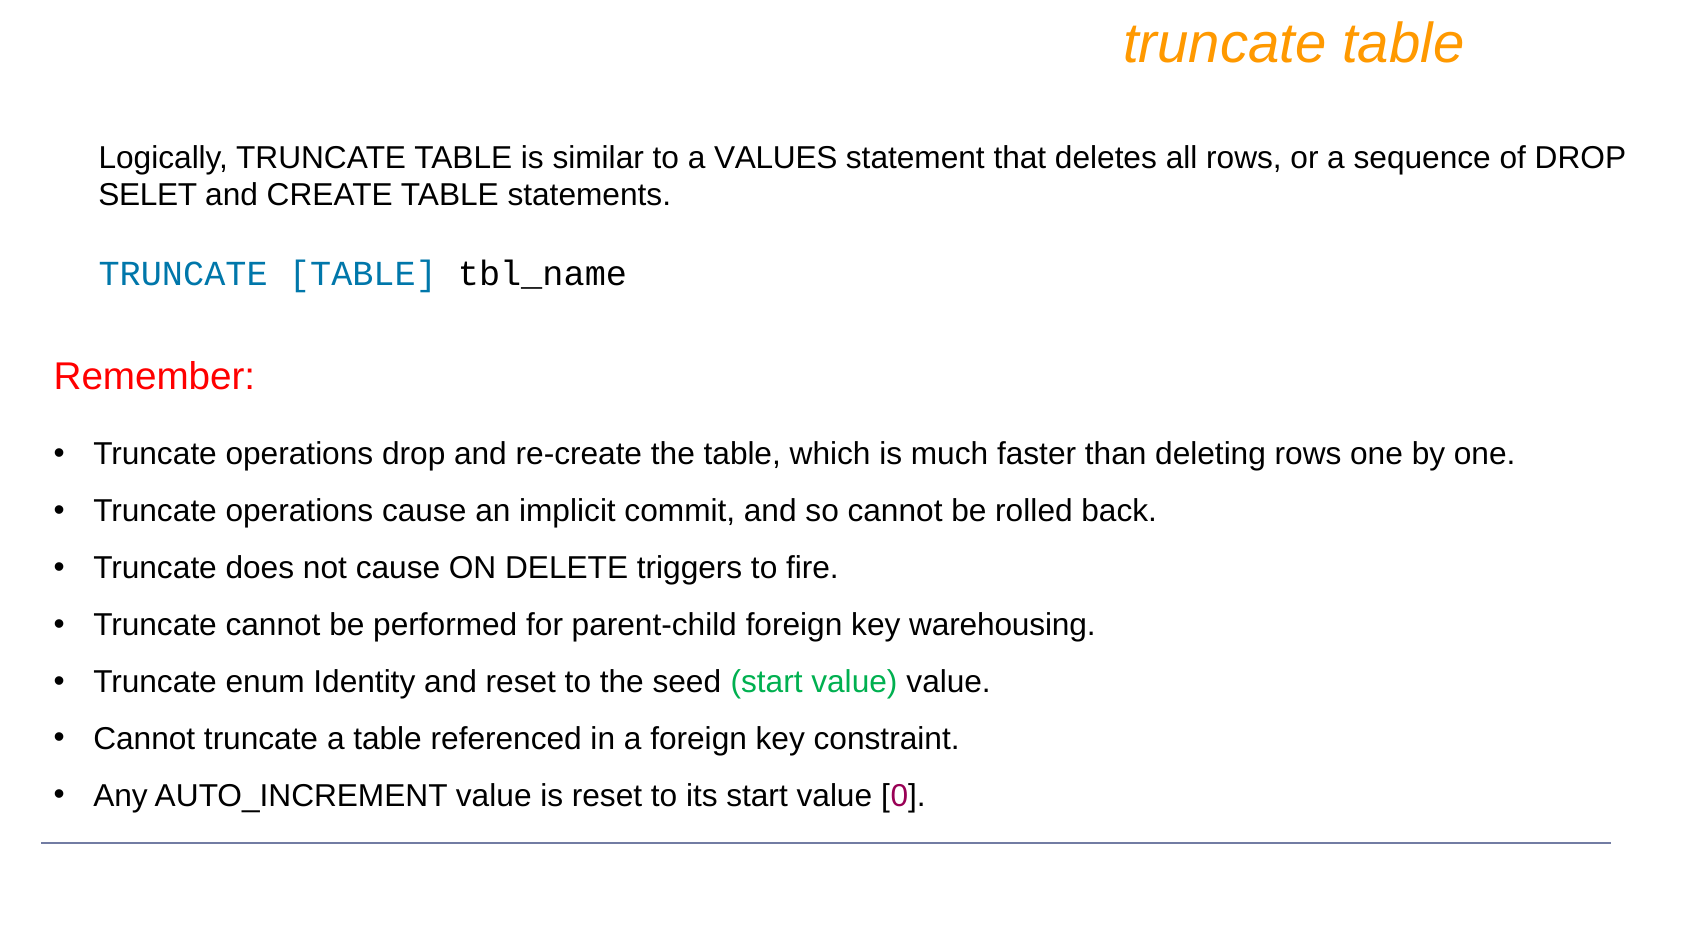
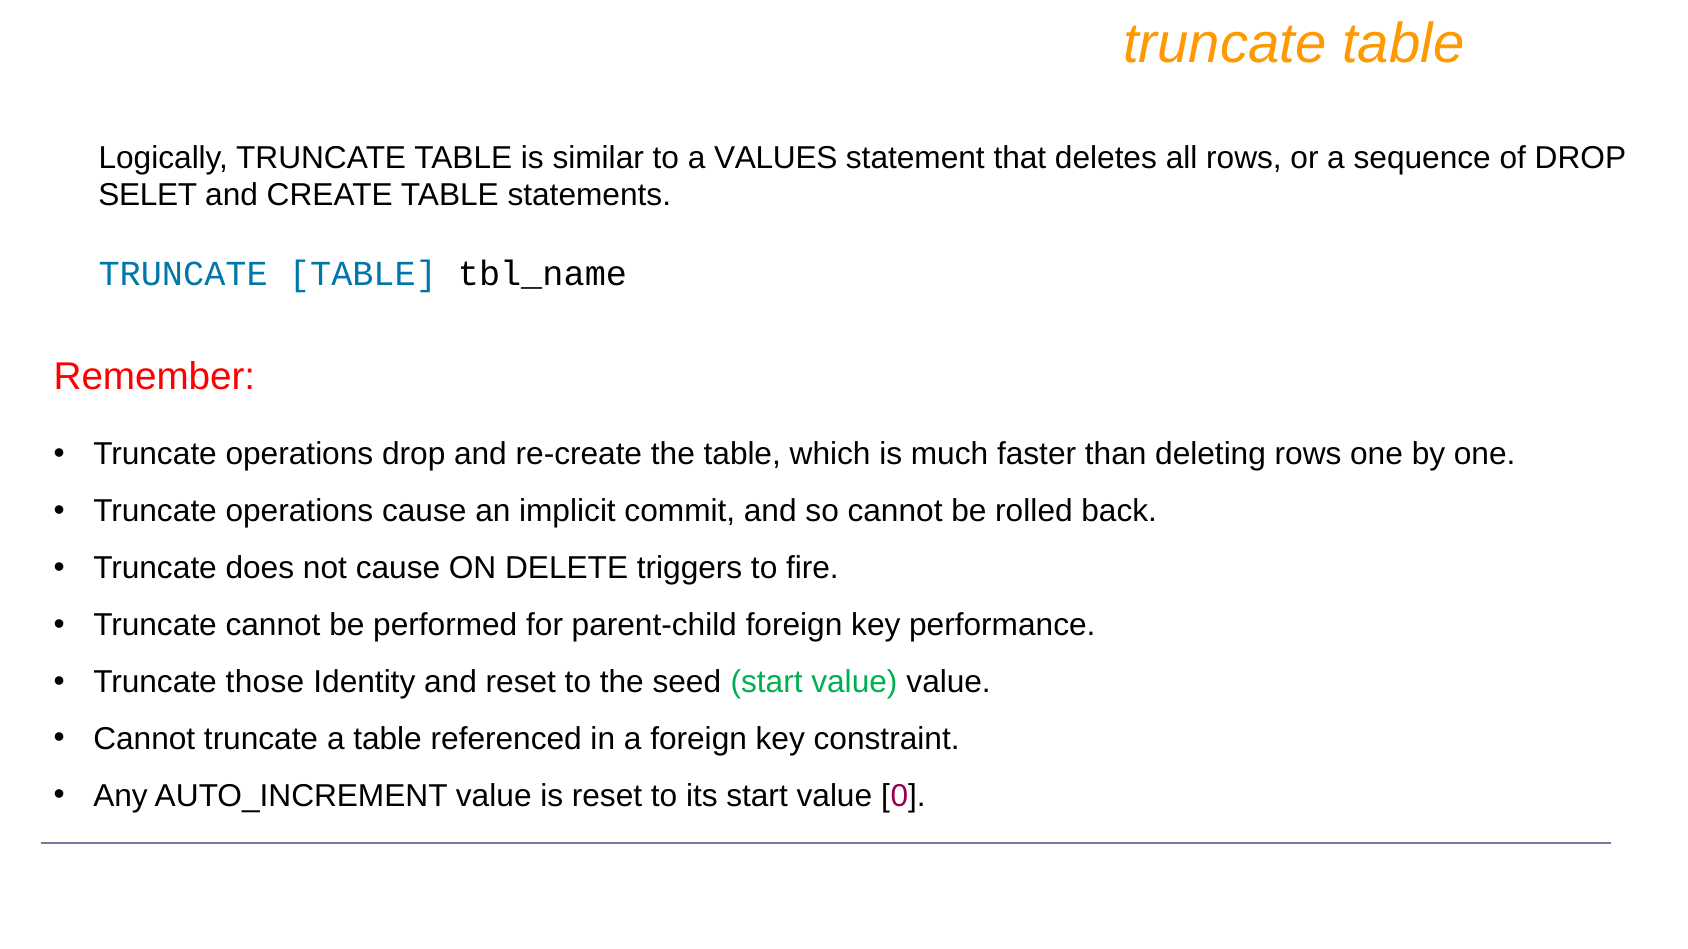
warehousing: warehousing -> performance (1002, 626)
enum: enum -> those (265, 683)
